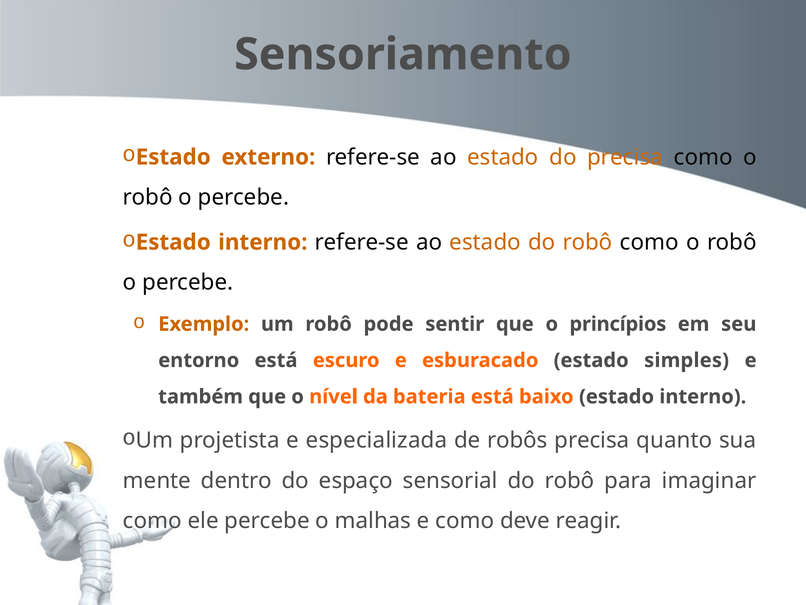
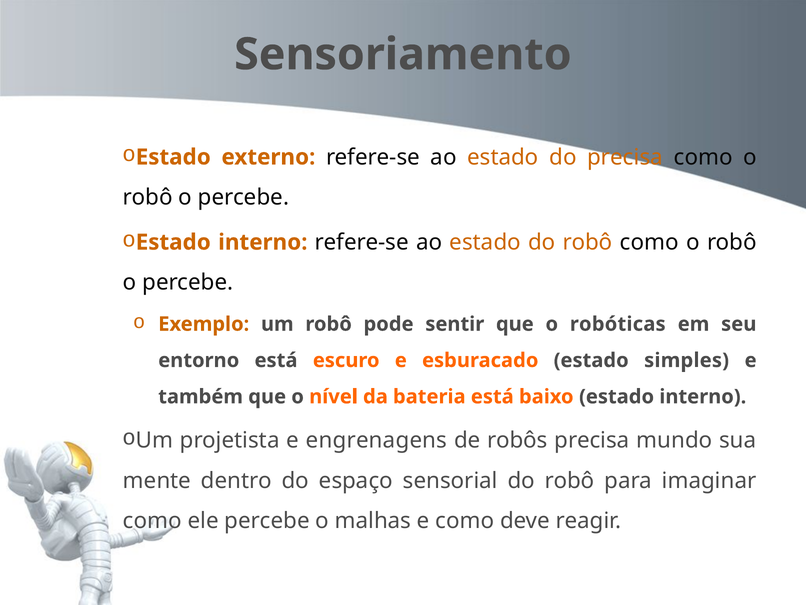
princípios: princípios -> robóticas (618, 324)
especializada: especializada -> engrenagens (376, 440)
quanto: quanto -> mundo (674, 440)
